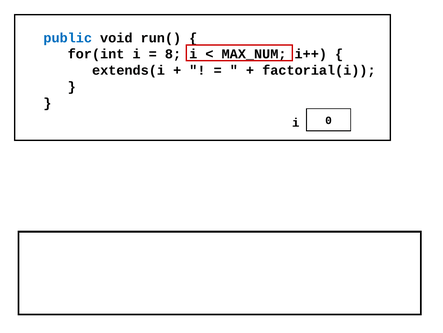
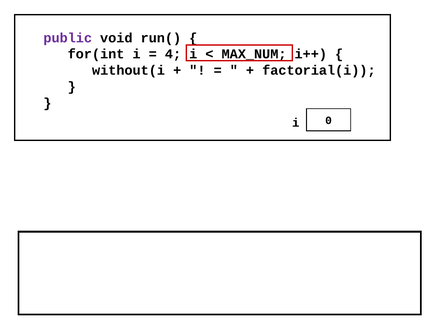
public colour: blue -> purple (68, 38)
8: 8 -> 4 (173, 54)
extends(i: extends(i -> without(i (129, 70)
